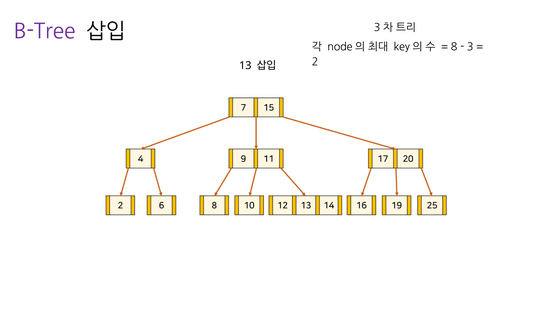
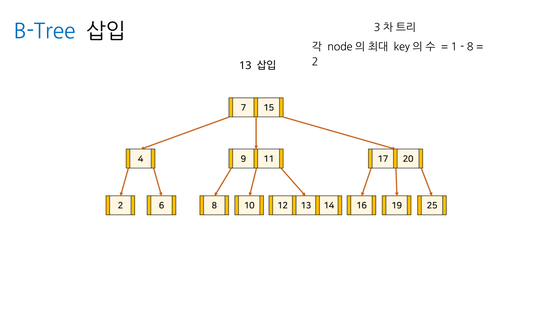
B-Tree colour: purple -> blue (45, 31)
8: 8 -> 1 (454, 47)
3: 3 -> 8 (470, 47)
